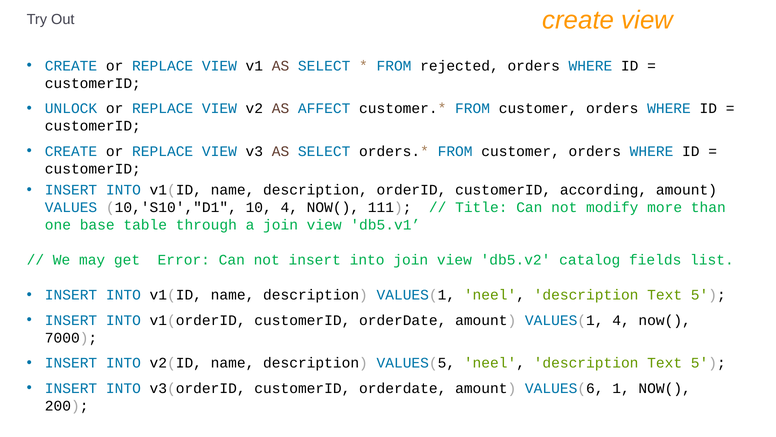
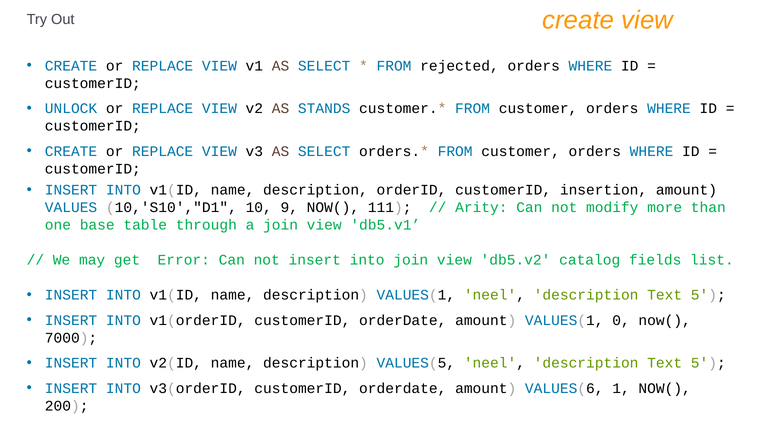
AFFECT: AFFECT -> STANDS (324, 109)
according: according -> insertion (604, 190)
10 4: 4 -> 9 (289, 207)
Title: Title -> Arity (481, 207)
VALUES(1 4: 4 -> 0 (621, 320)
